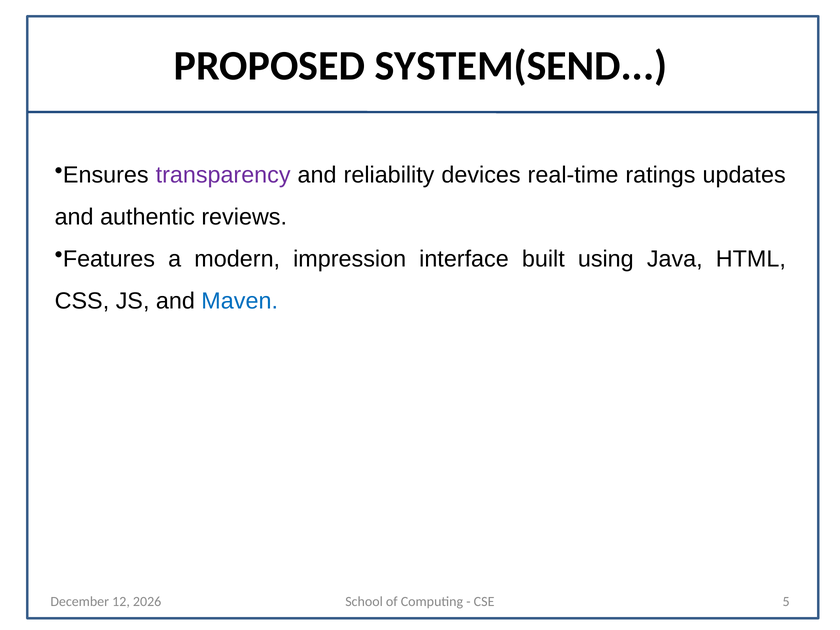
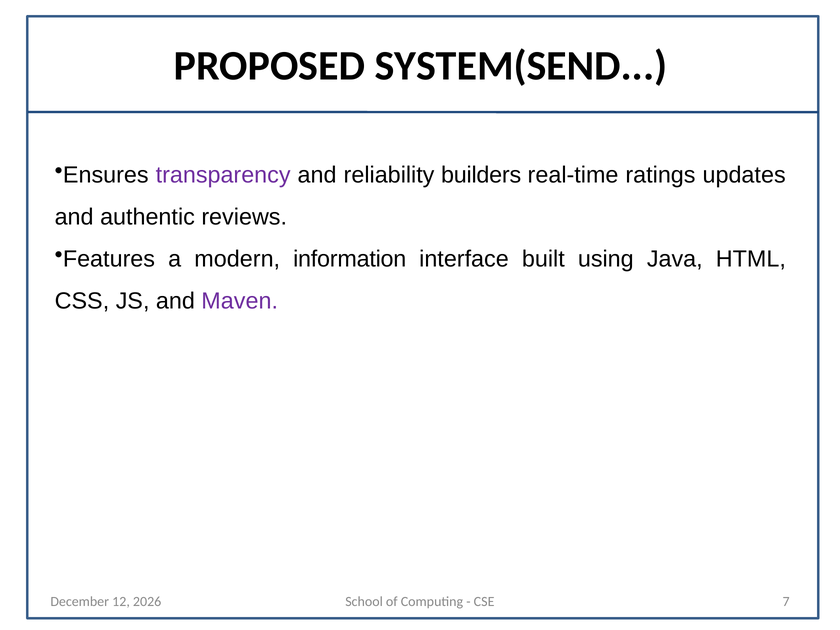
devices: devices -> builders (481, 175)
impression: impression -> information (350, 259)
Maven colour: blue -> purple (240, 301)
5: 5 -> 7 (786, 602)
